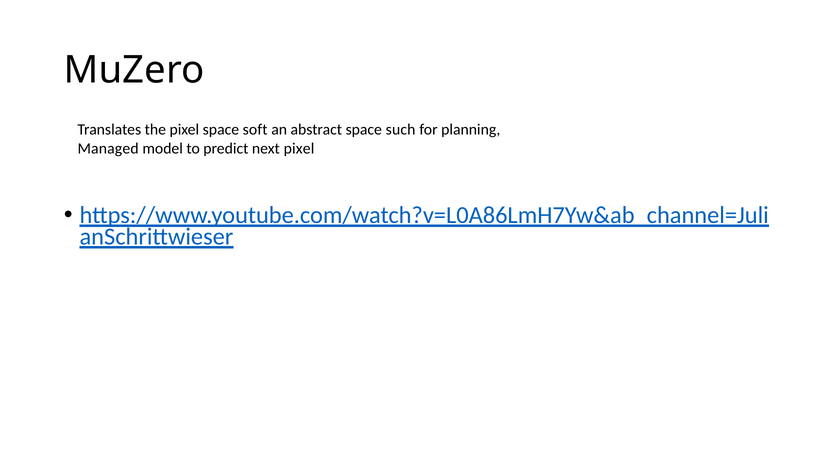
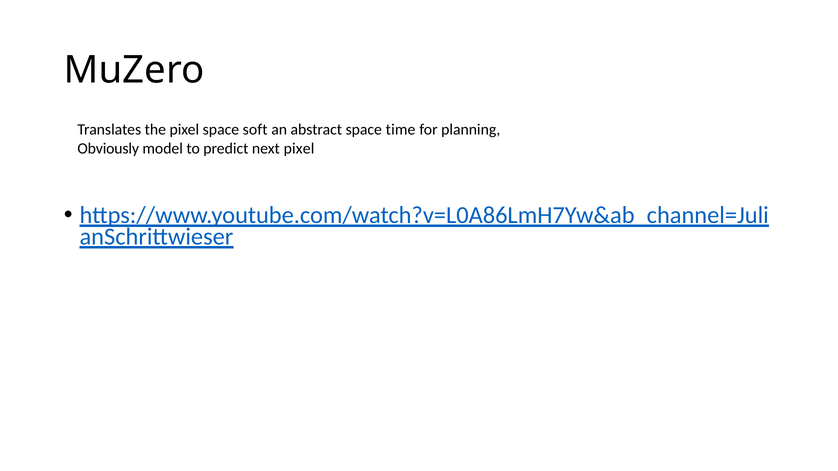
such: such -> time (401, 130)
Managed: Managed -> Obviously (108, 149)
